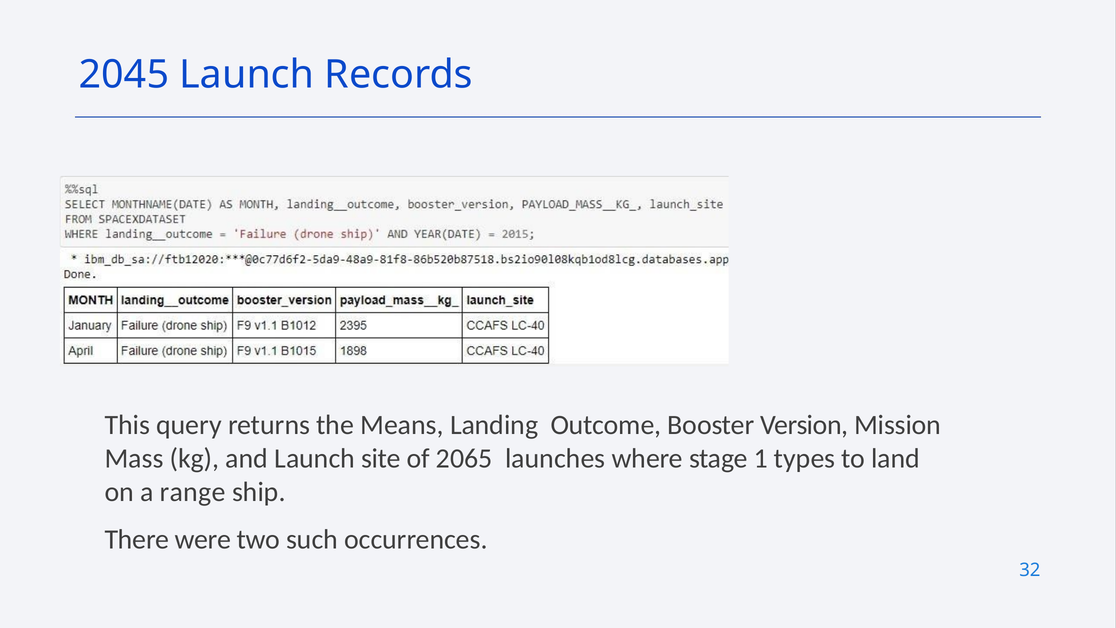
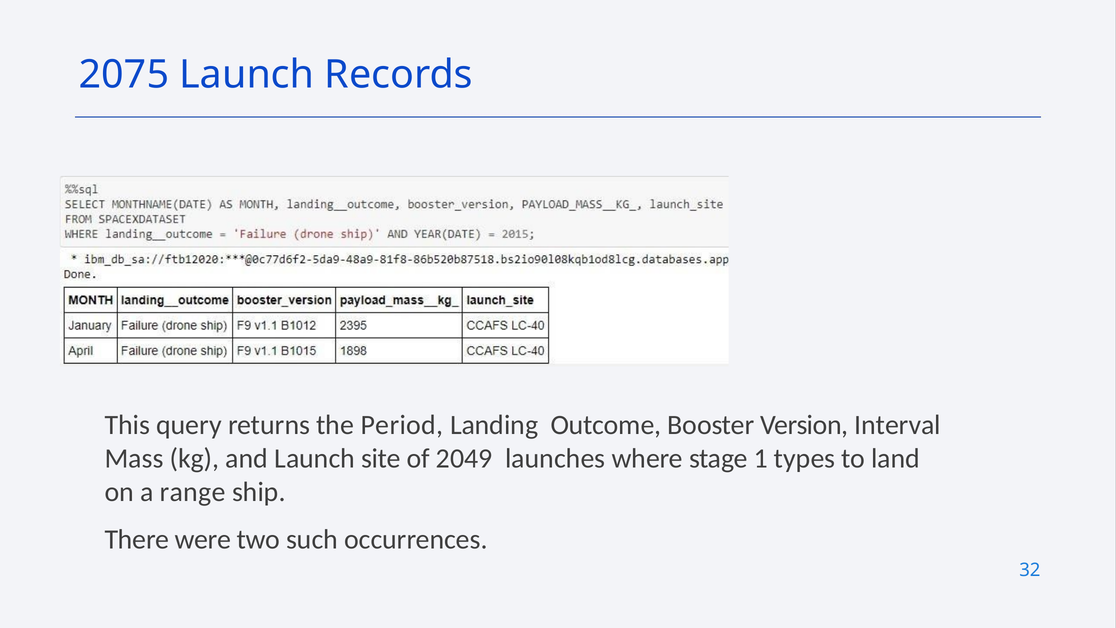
2045: 2045 -> 2075 (124, 75)
Means: Means -> Period (402, 425)
Mission: Mission -> Interval (898, 425)
2065: 2065 -> 2049 (464, 458)
